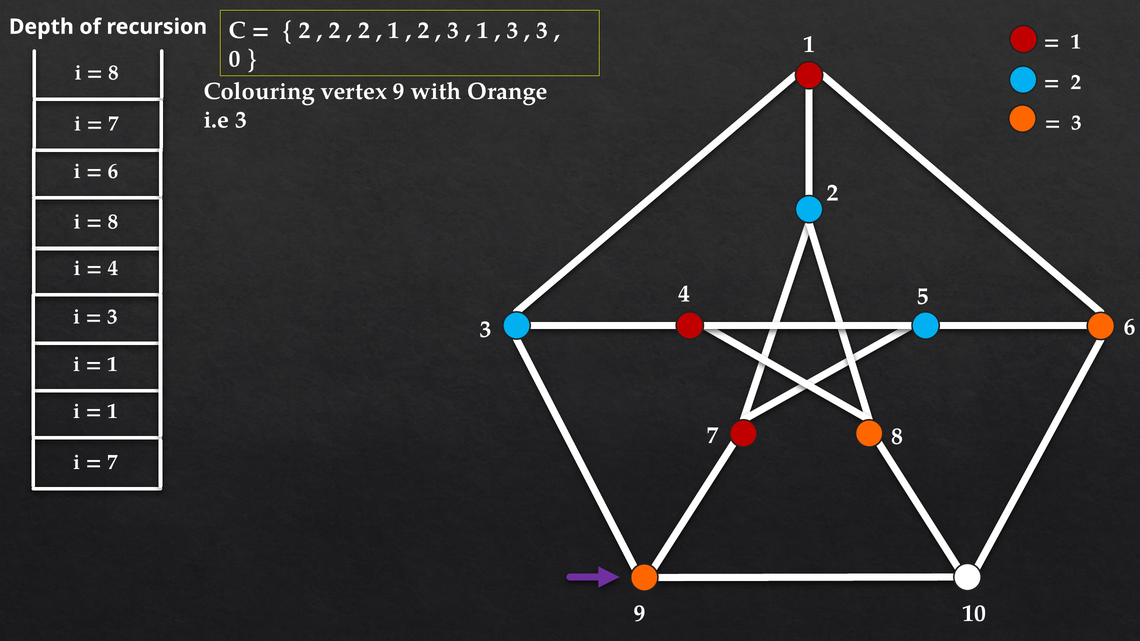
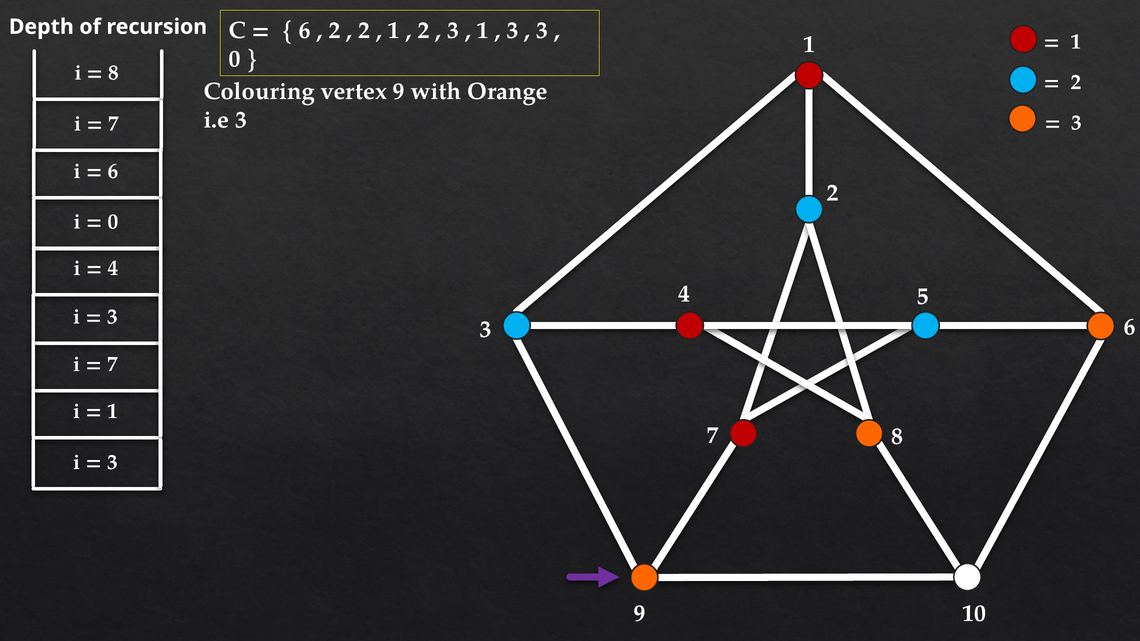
2: 2 -> 6 (305, 31)
8: 8 -> 0 (113, 222)
1: 1 -> 7 (113, 364)
7: 7 -> 3 (113, 462)
